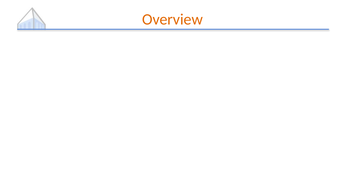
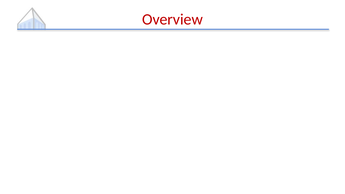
Overview colour: orange -> red (172, 20)
